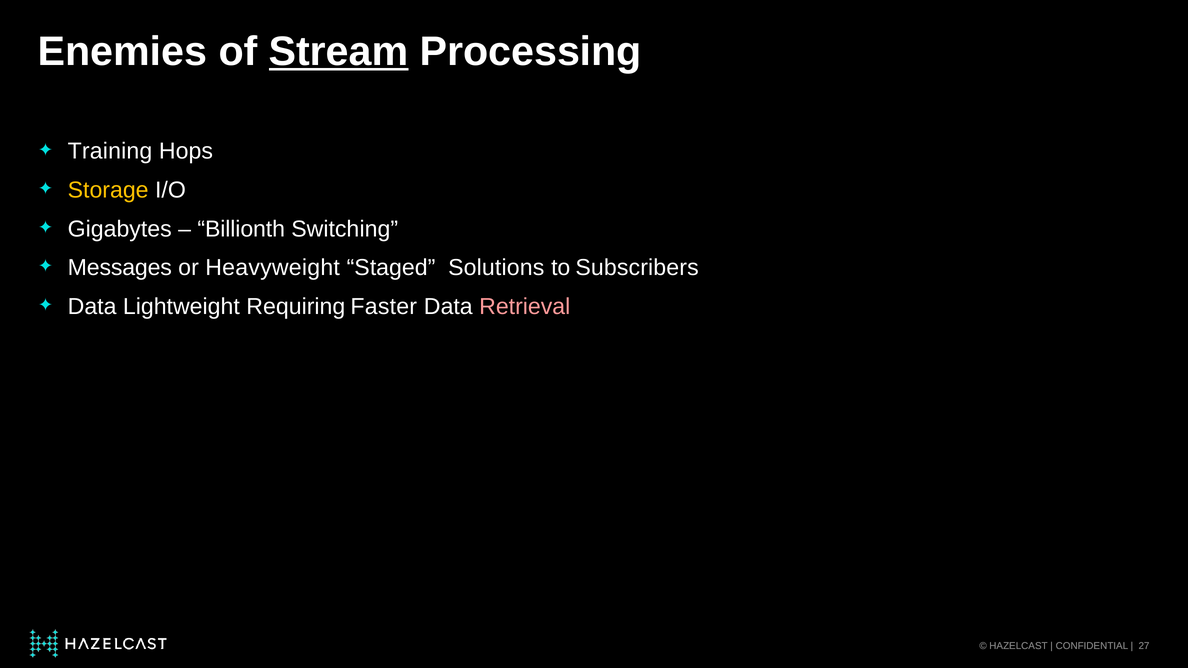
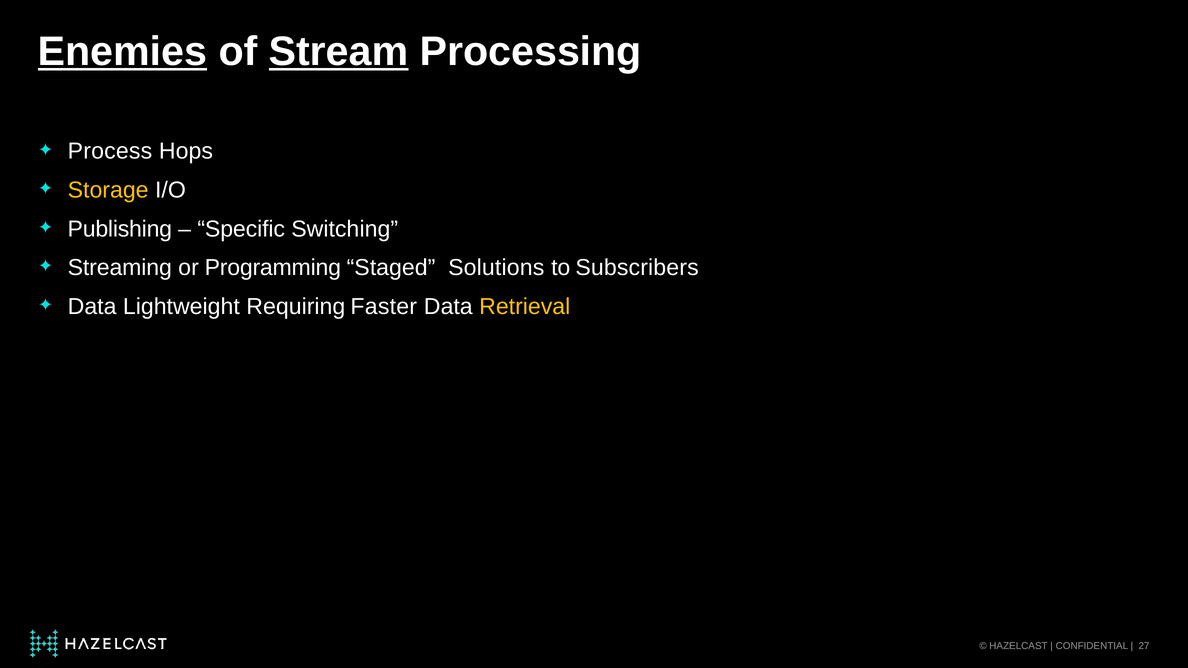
Enemies underline: none -> present (123, 52)
Training: Training -> Process (110, 151)
Gigabytes: Gigabytes -> Publishing (120, 229)
Billionth: Billionth -> Specific (241, 229)
Messages: Messages -> Streaming (120, 268)
Heavyweight: Heavyweight -> Programming (273, 268)
Retrieval colour: pink -> yellow (525, 307)
